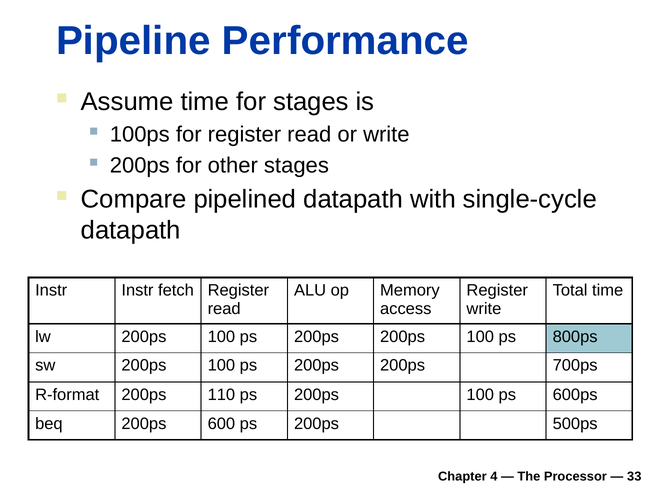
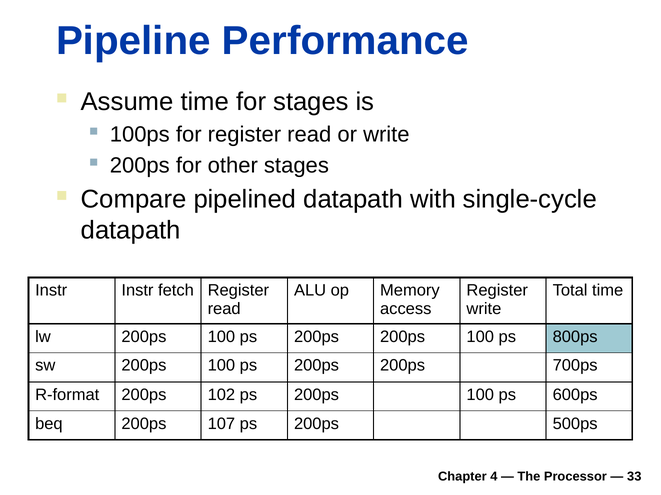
110: 110 -> 102 (221, 395)
600: 600 -> 107 (221, 424)
